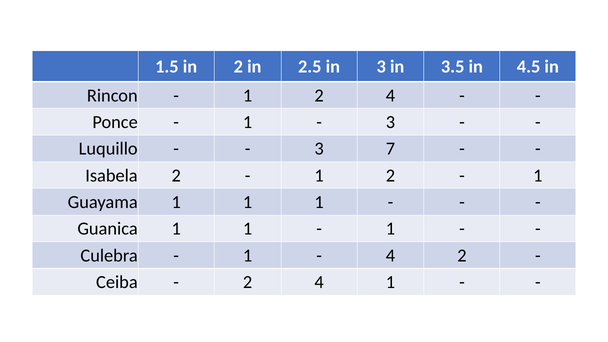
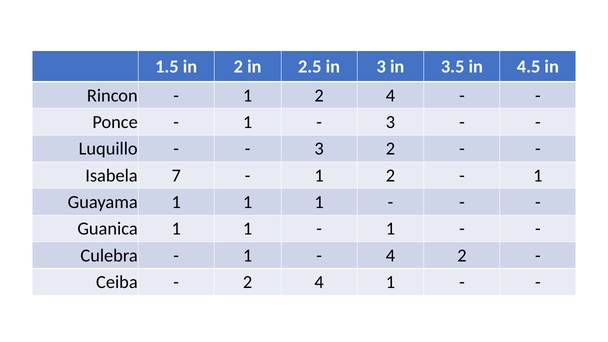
3 7: 7 -> 2 (391, 149)
Isabela 2: 2 -> 7 (176, 176)
